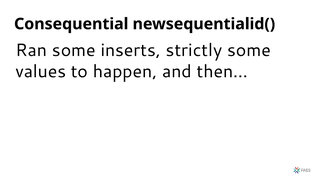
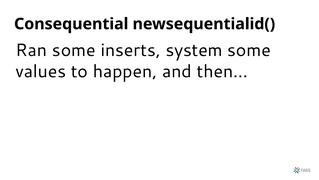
strictly: strictly -> system (194, 50)
